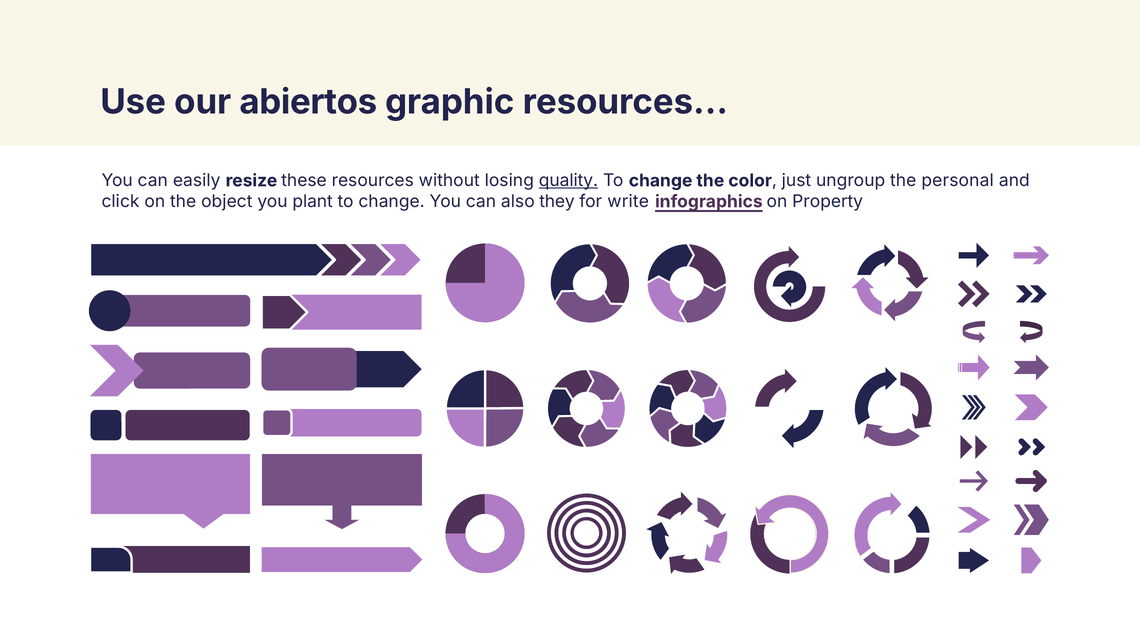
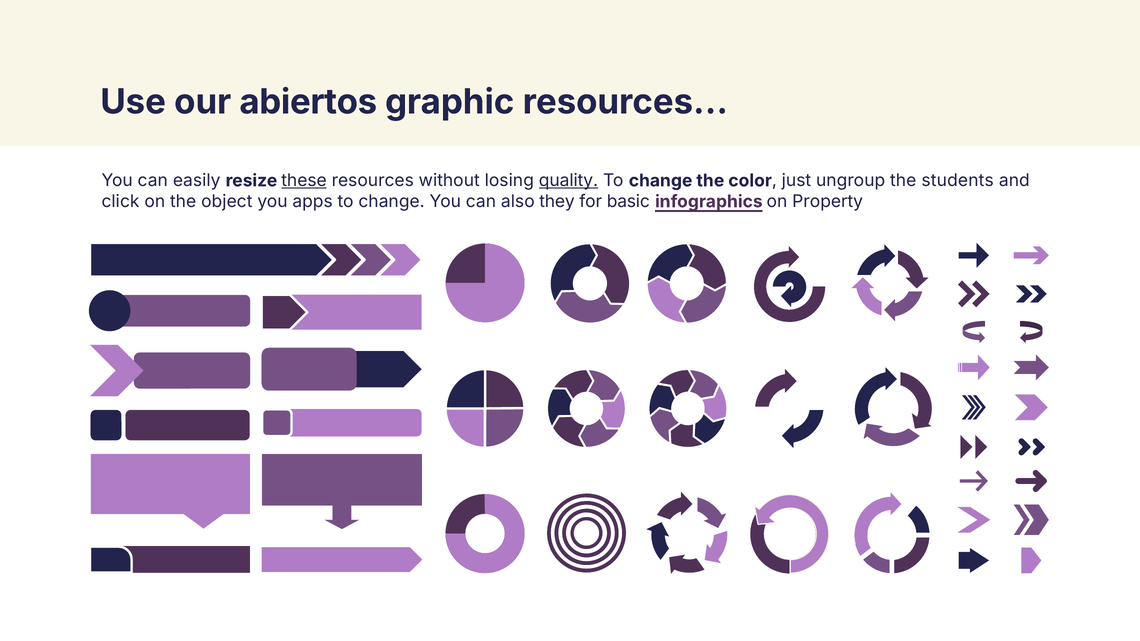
these underline: none -> present (304, 181)
personal: personal -> students (958, 181)
plant: plant -> apps (313, 202)
write: write -> basic (628, 202)
